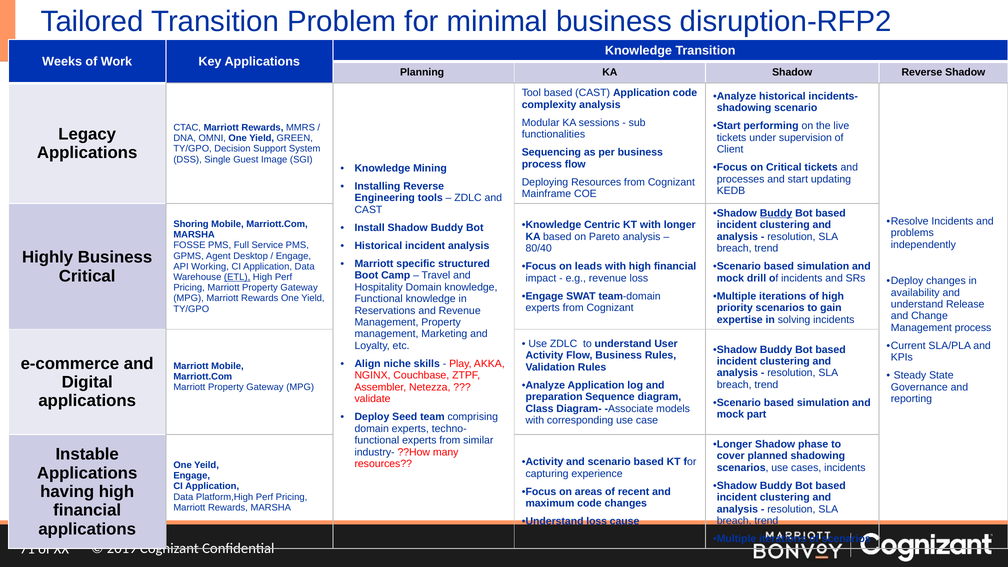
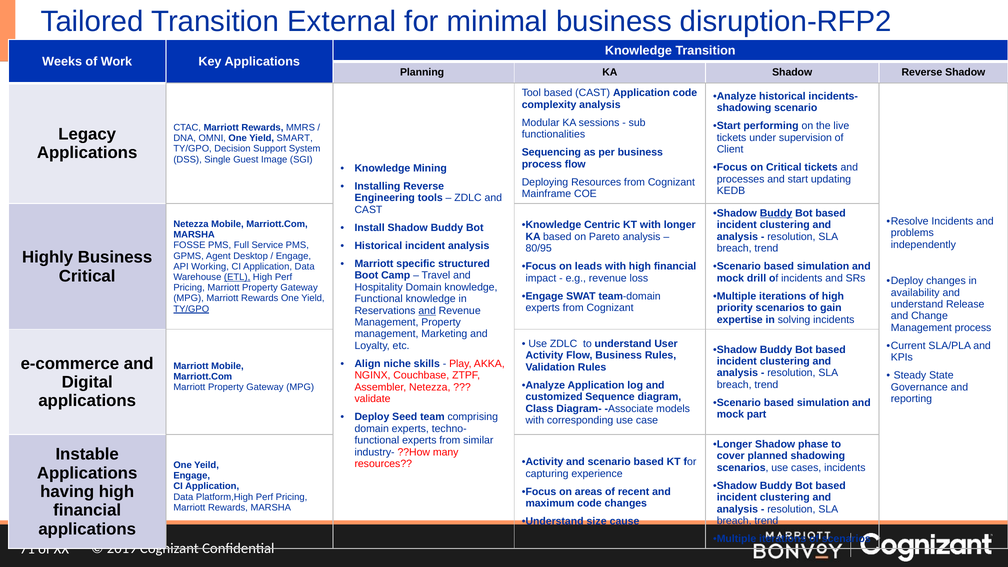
Problem: Problem -> External (342, 22)
GREEN: GREEN -> SMART (295, 138)
Shoring: Shoring -> Netezza (191, 224)
80/40: 80/40 -> 80/95 (539, 248)
TY/GPO underline: none -> present (191, 309)
and underline: none -> present (427, 311)
preparation: preparation -> customized (554, 397)
Understand loss: loss -> size (597, 521)
